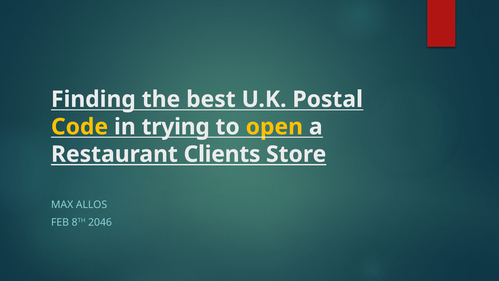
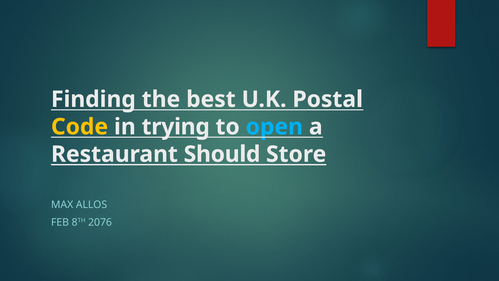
open colour: yellow -> light blue (274, 127)
Clients: Clients -> Should (222, 154)
2046: 2046 -> 2076 (100, 222)
